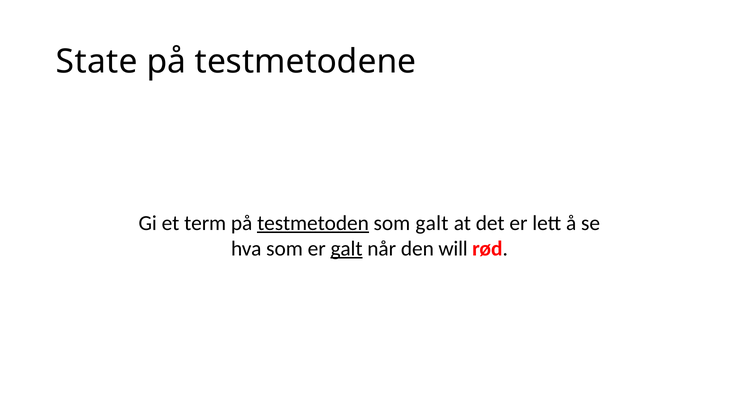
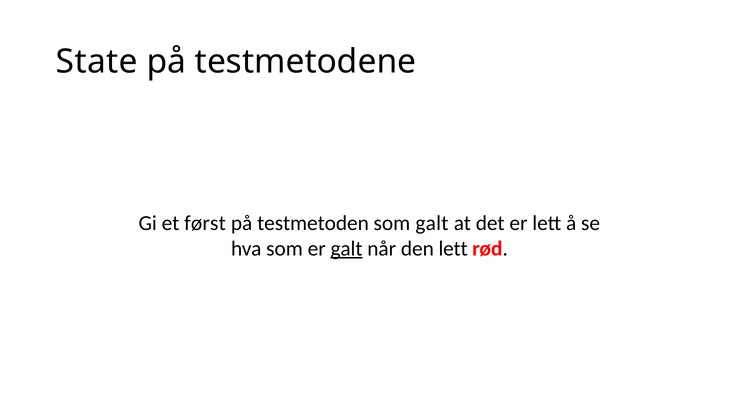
term: term -> først (205, 223)
testmetoden underline: present -> none (313, 223)
den will: will -> lett (453, 249)
